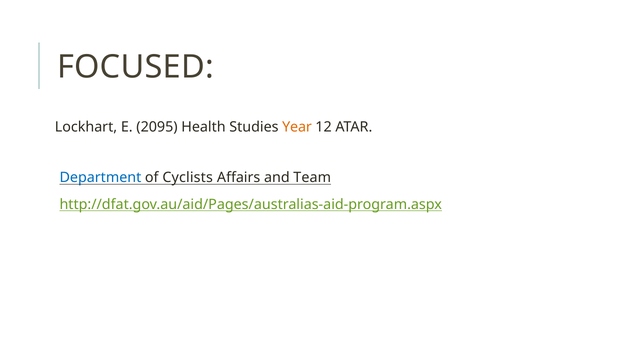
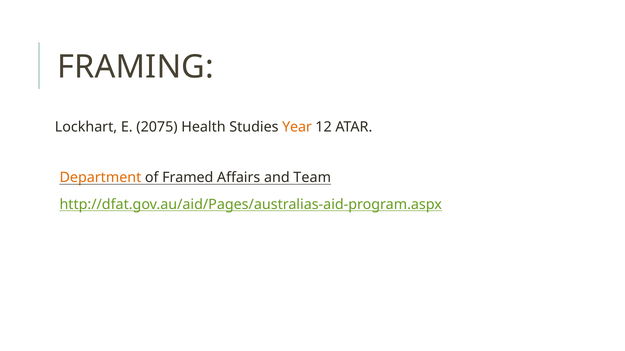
FOCUSED: FOCUSED -> FRAMING (136, 67)
2095: 2095 -> 2075 (157, 127)
Department colour: blue -> orange (100, 178)
Cyclists: Cyclists -> Framed (188, 178)
